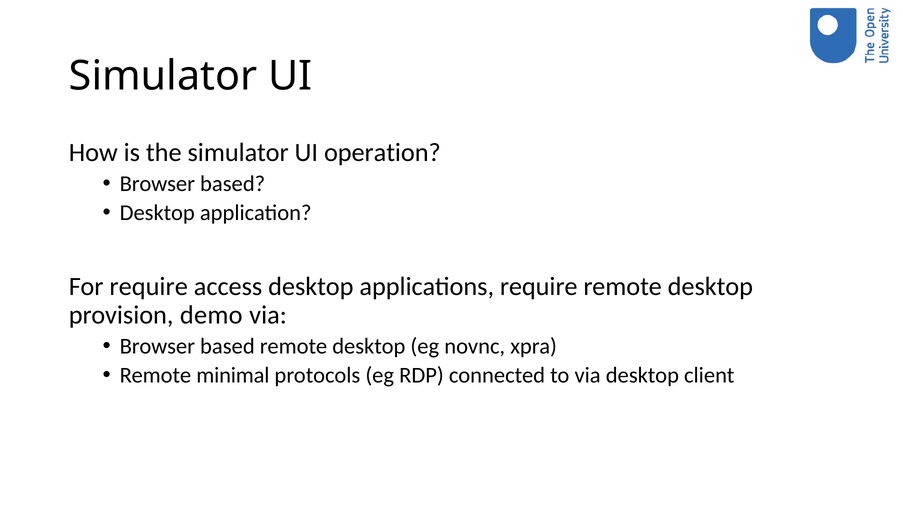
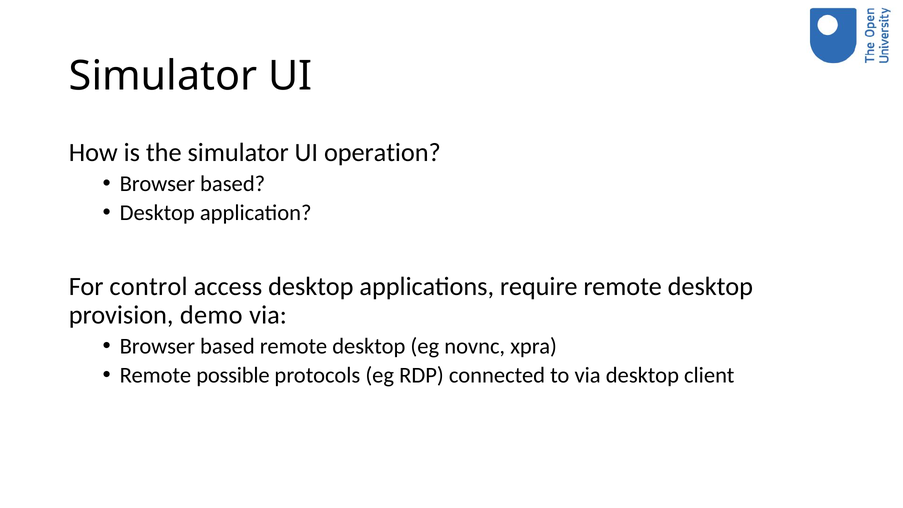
For require: require -> control (149, 287)
minimal: minimal -> possible (233, 375)
